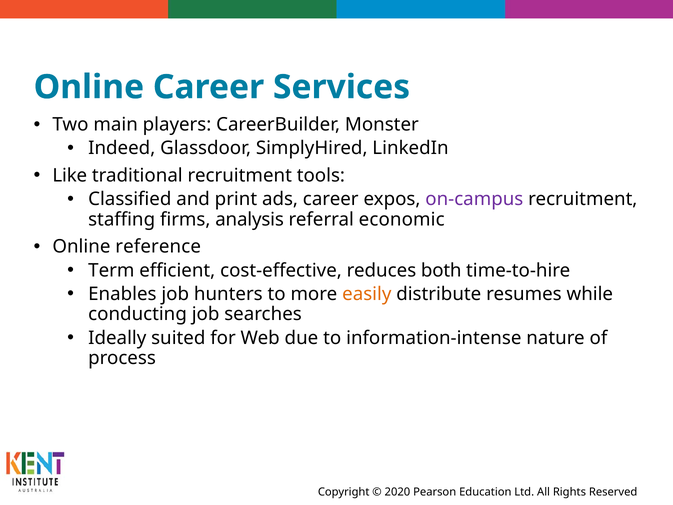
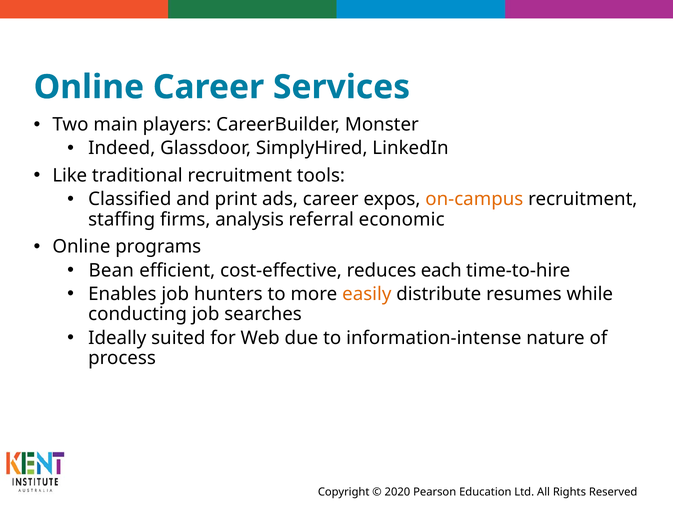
on-campus colour: purple -> orange (474, 199)
reference: reference -> programs (158, 247)
Term: Term -> Bean (111, 270)
both: both -> each (441, 270)
